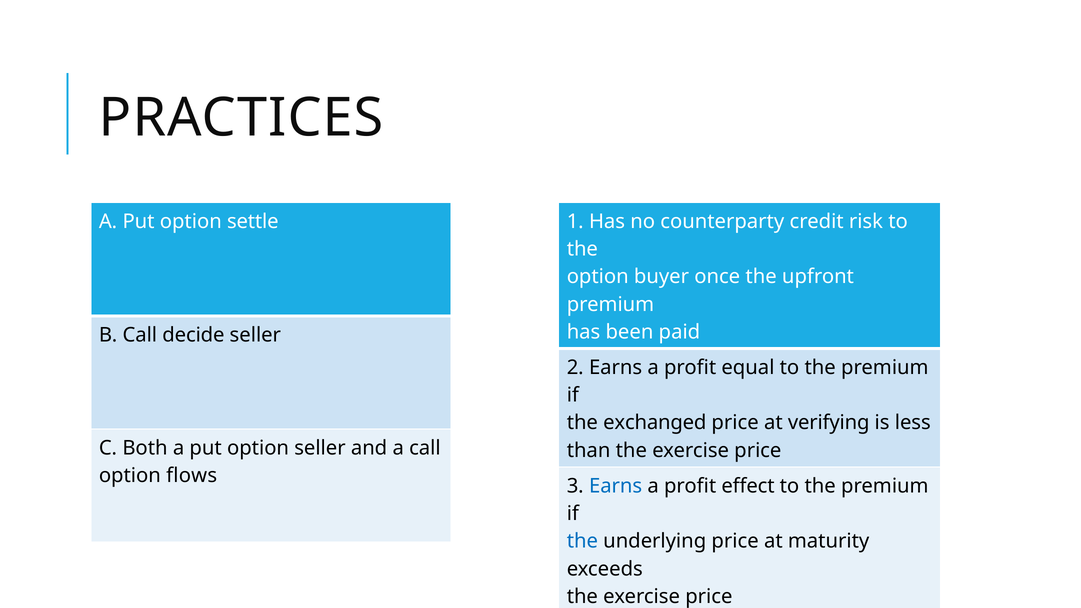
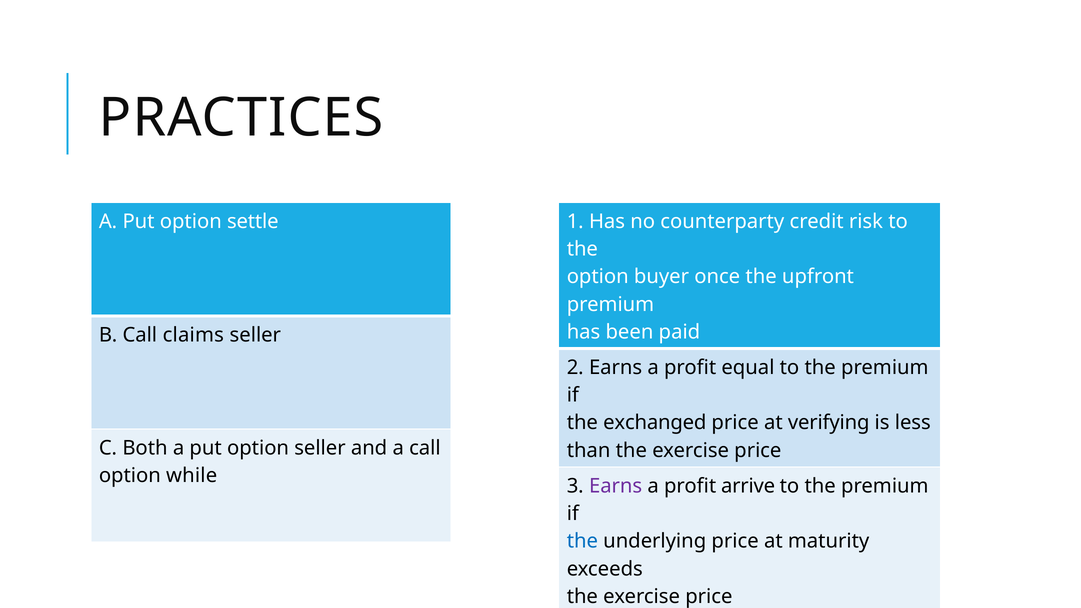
decide: decide -> claims (193, 335)
flows: flows -> while (192, 476)
Earns colour: blue -> purple (616, 486)
effect: effect -> arrive (748, 486)
